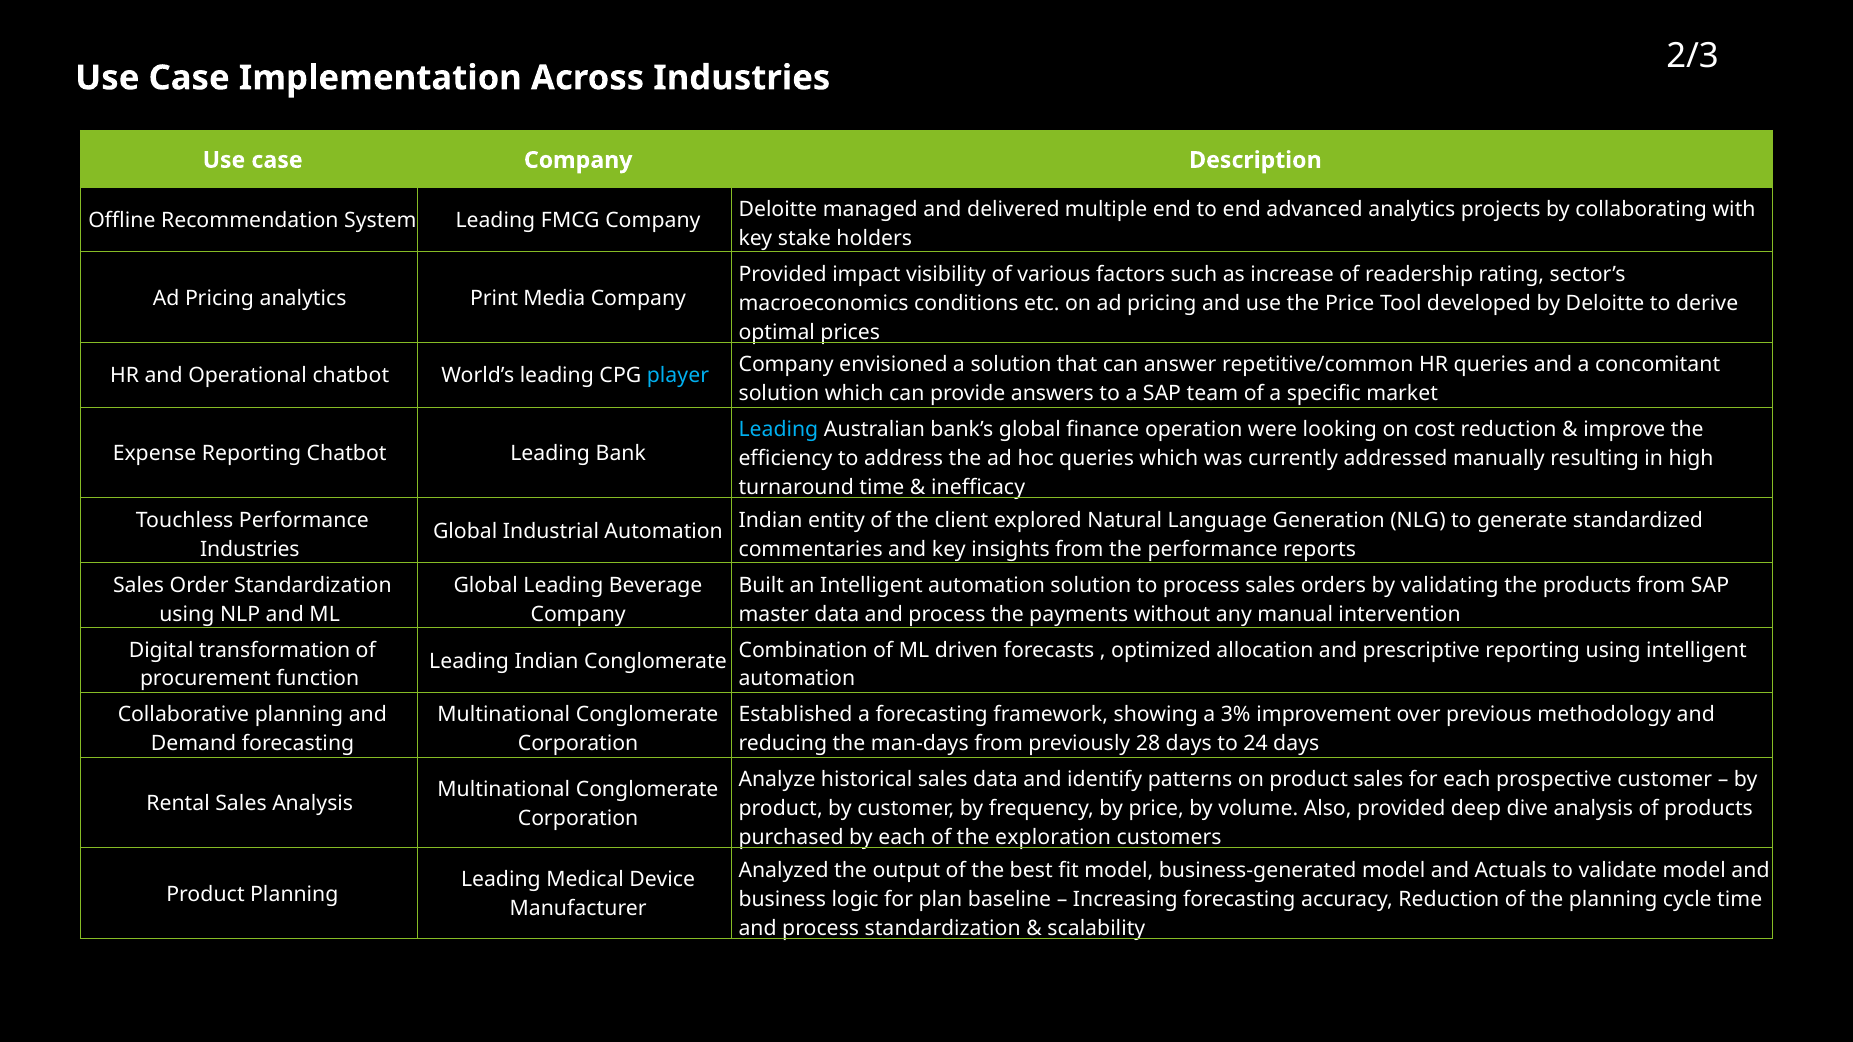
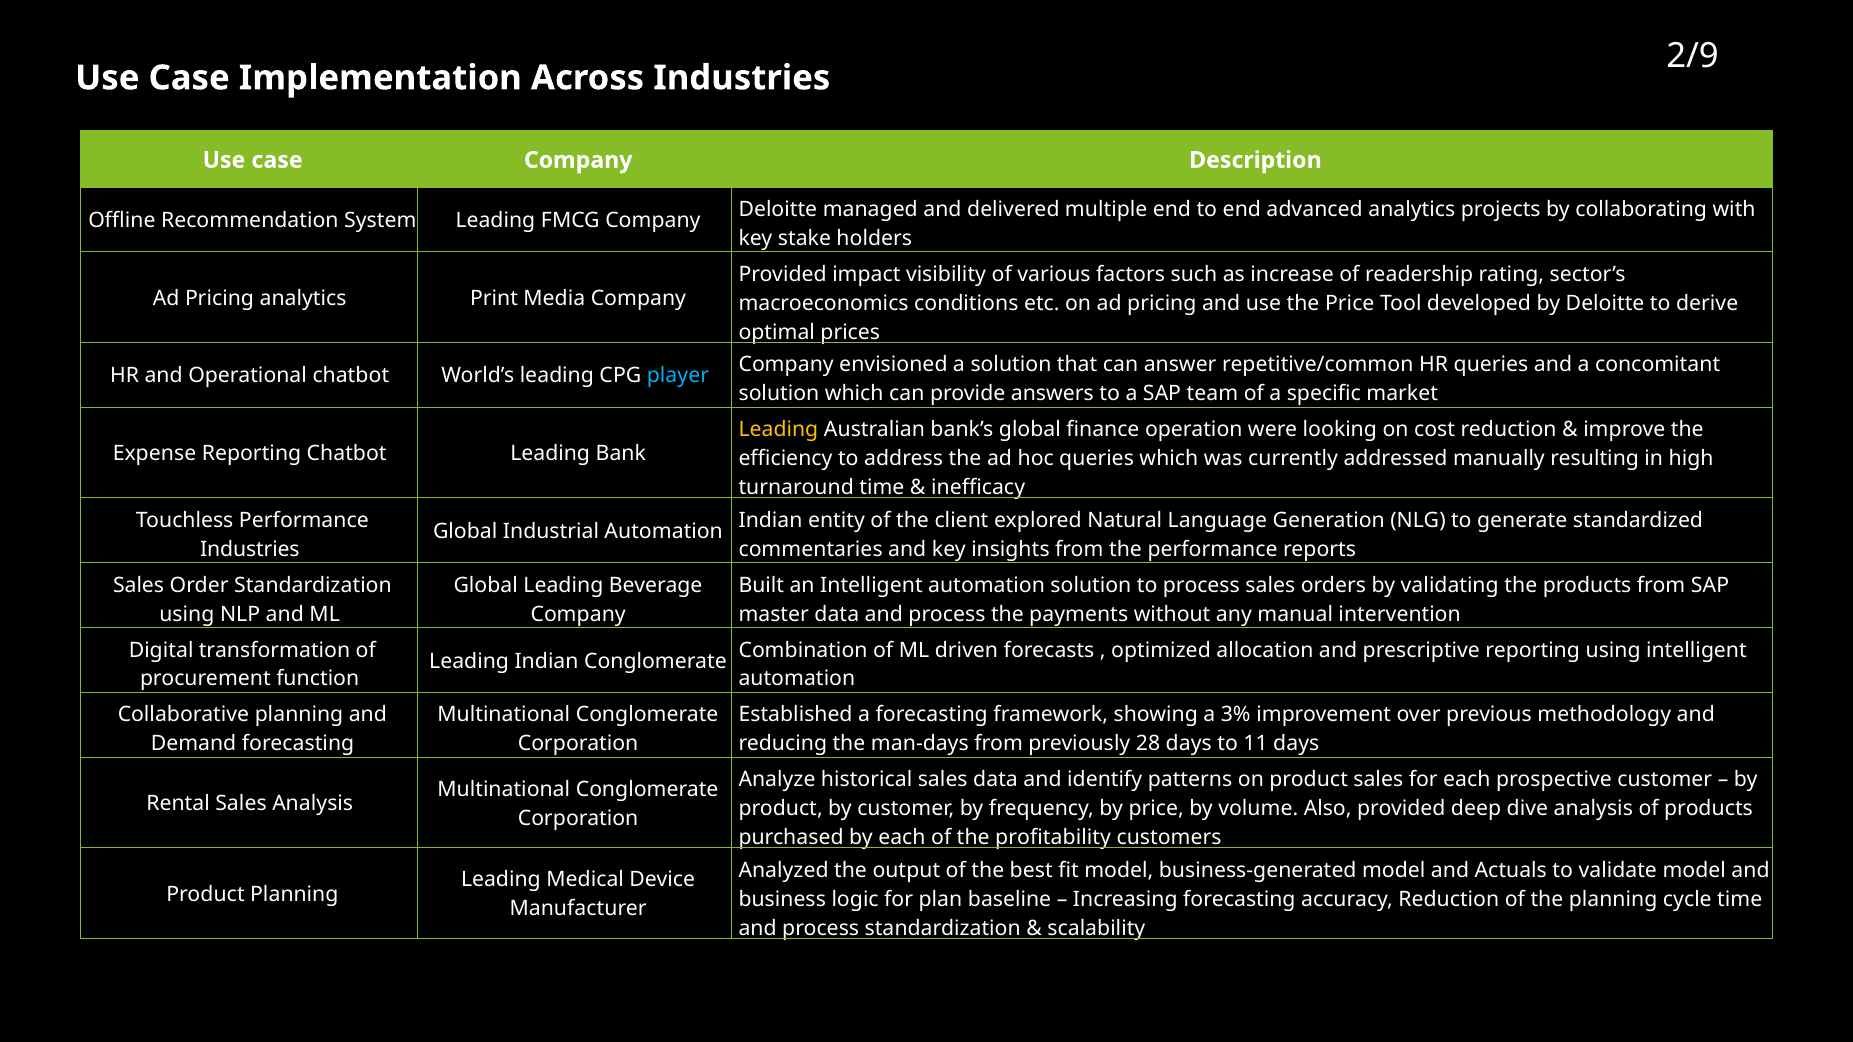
2/3: 2/3 -> 2/9 (1693, 56)
Leading colour: light blue -> yellow (778, 430)
24: 24 -> 11 (1256, 744)
exploration: exploration -> profitability (1053, 838)
